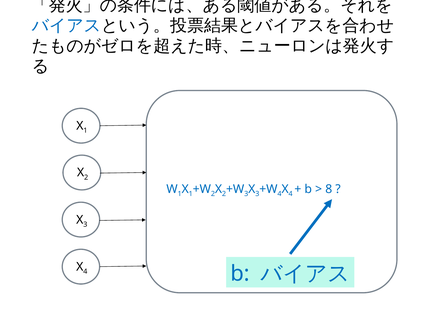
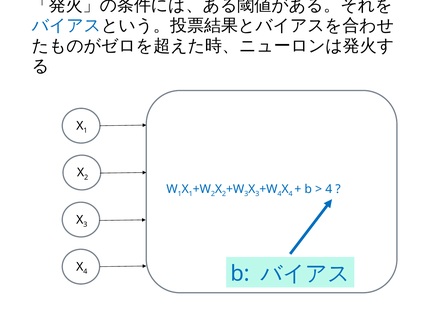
8: 8 -> 4 (329, 189)
